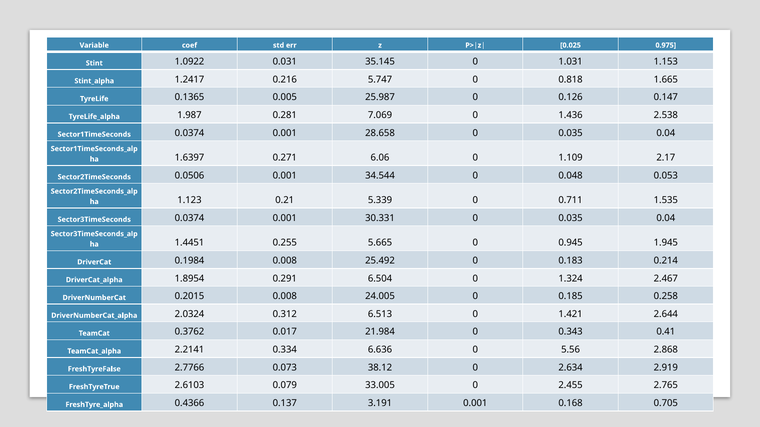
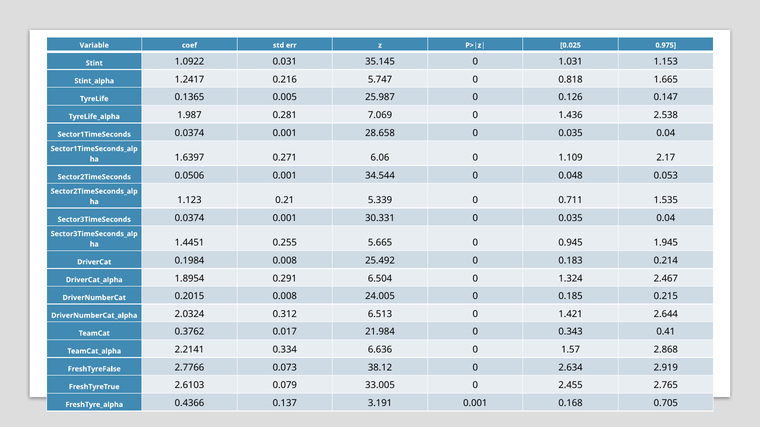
0.258: 0.258 -> 0.215 (666, 297)
5.56: 5.56 -> 1.57 (571, 350)
